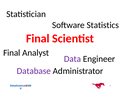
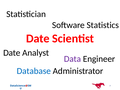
Final: Final -> Date (38, 39)
Final: Final -> Date (12, 53)
Database colour: purple -> blue (34, 71)
